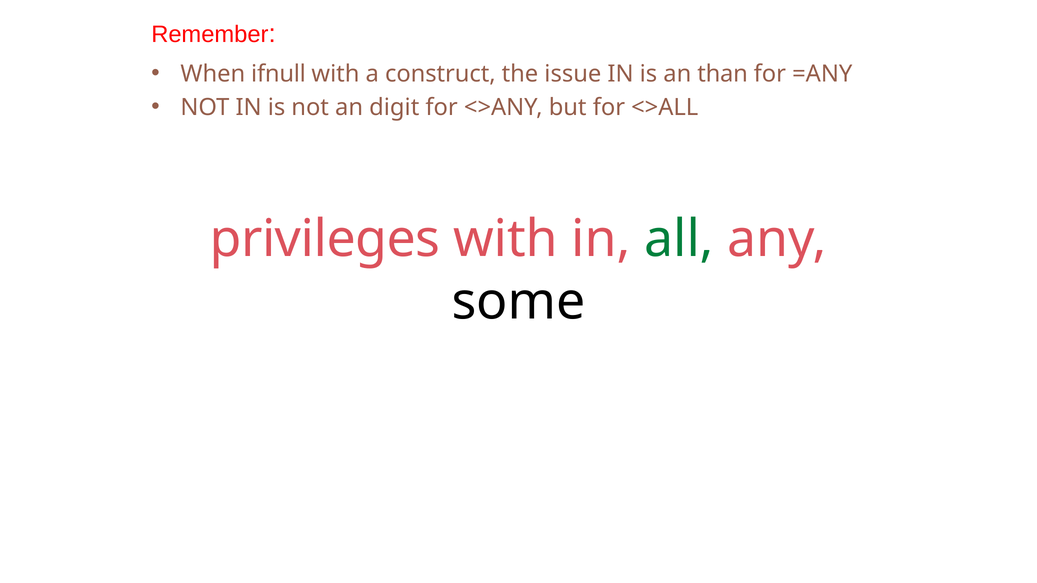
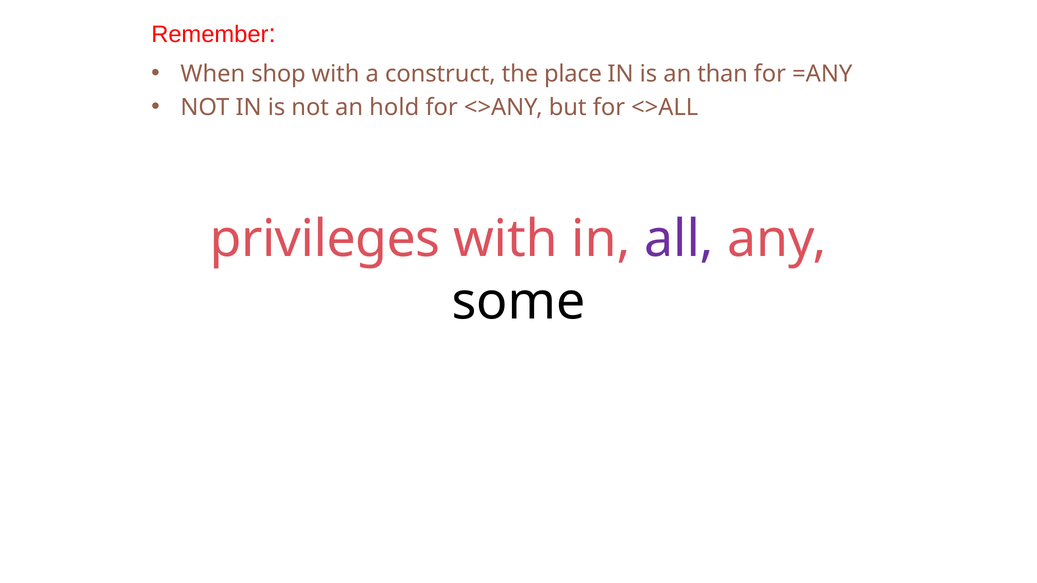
ifnull: ifnull -> shop (278, 74)
issue: issue -> place (573, 74)
digit: digit -> hold (394, 107)
all colour: green -> purple (679, 239)
